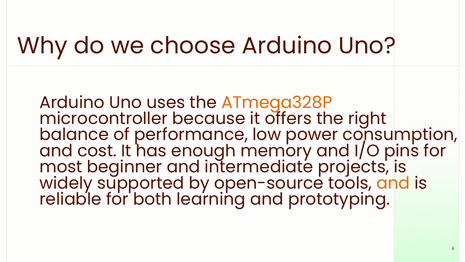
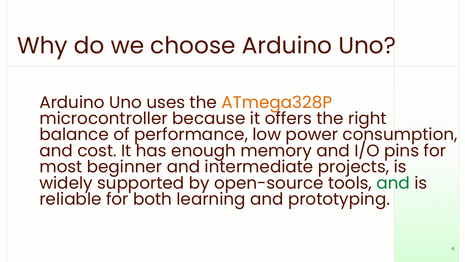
and colour: orange -> green (393, 183)
